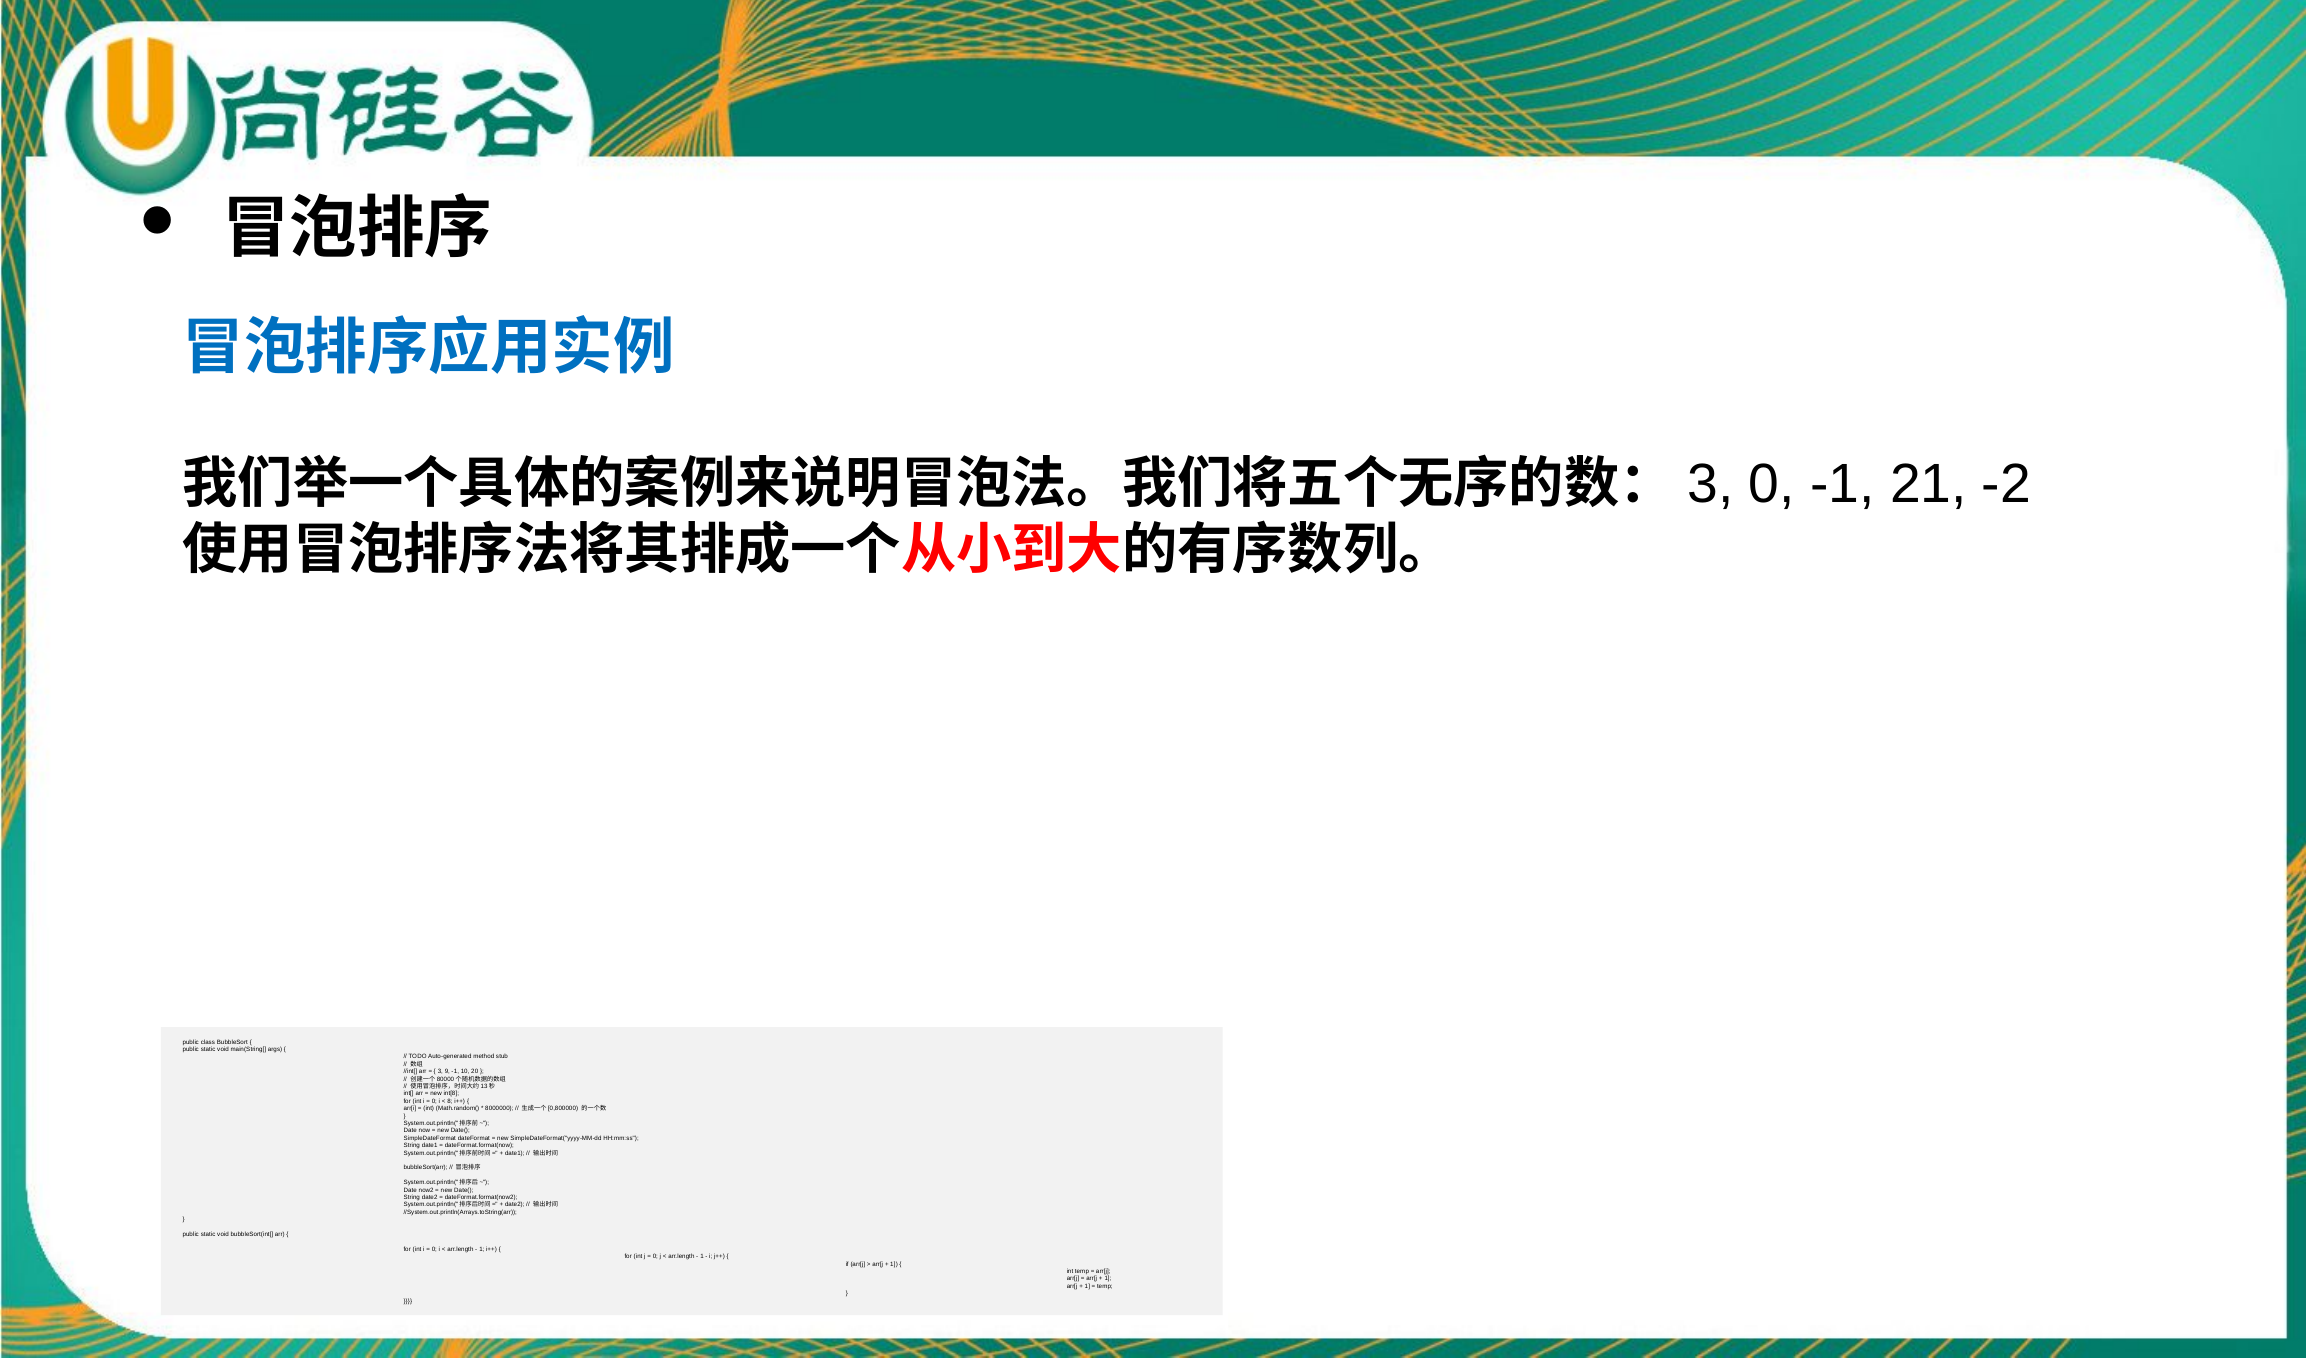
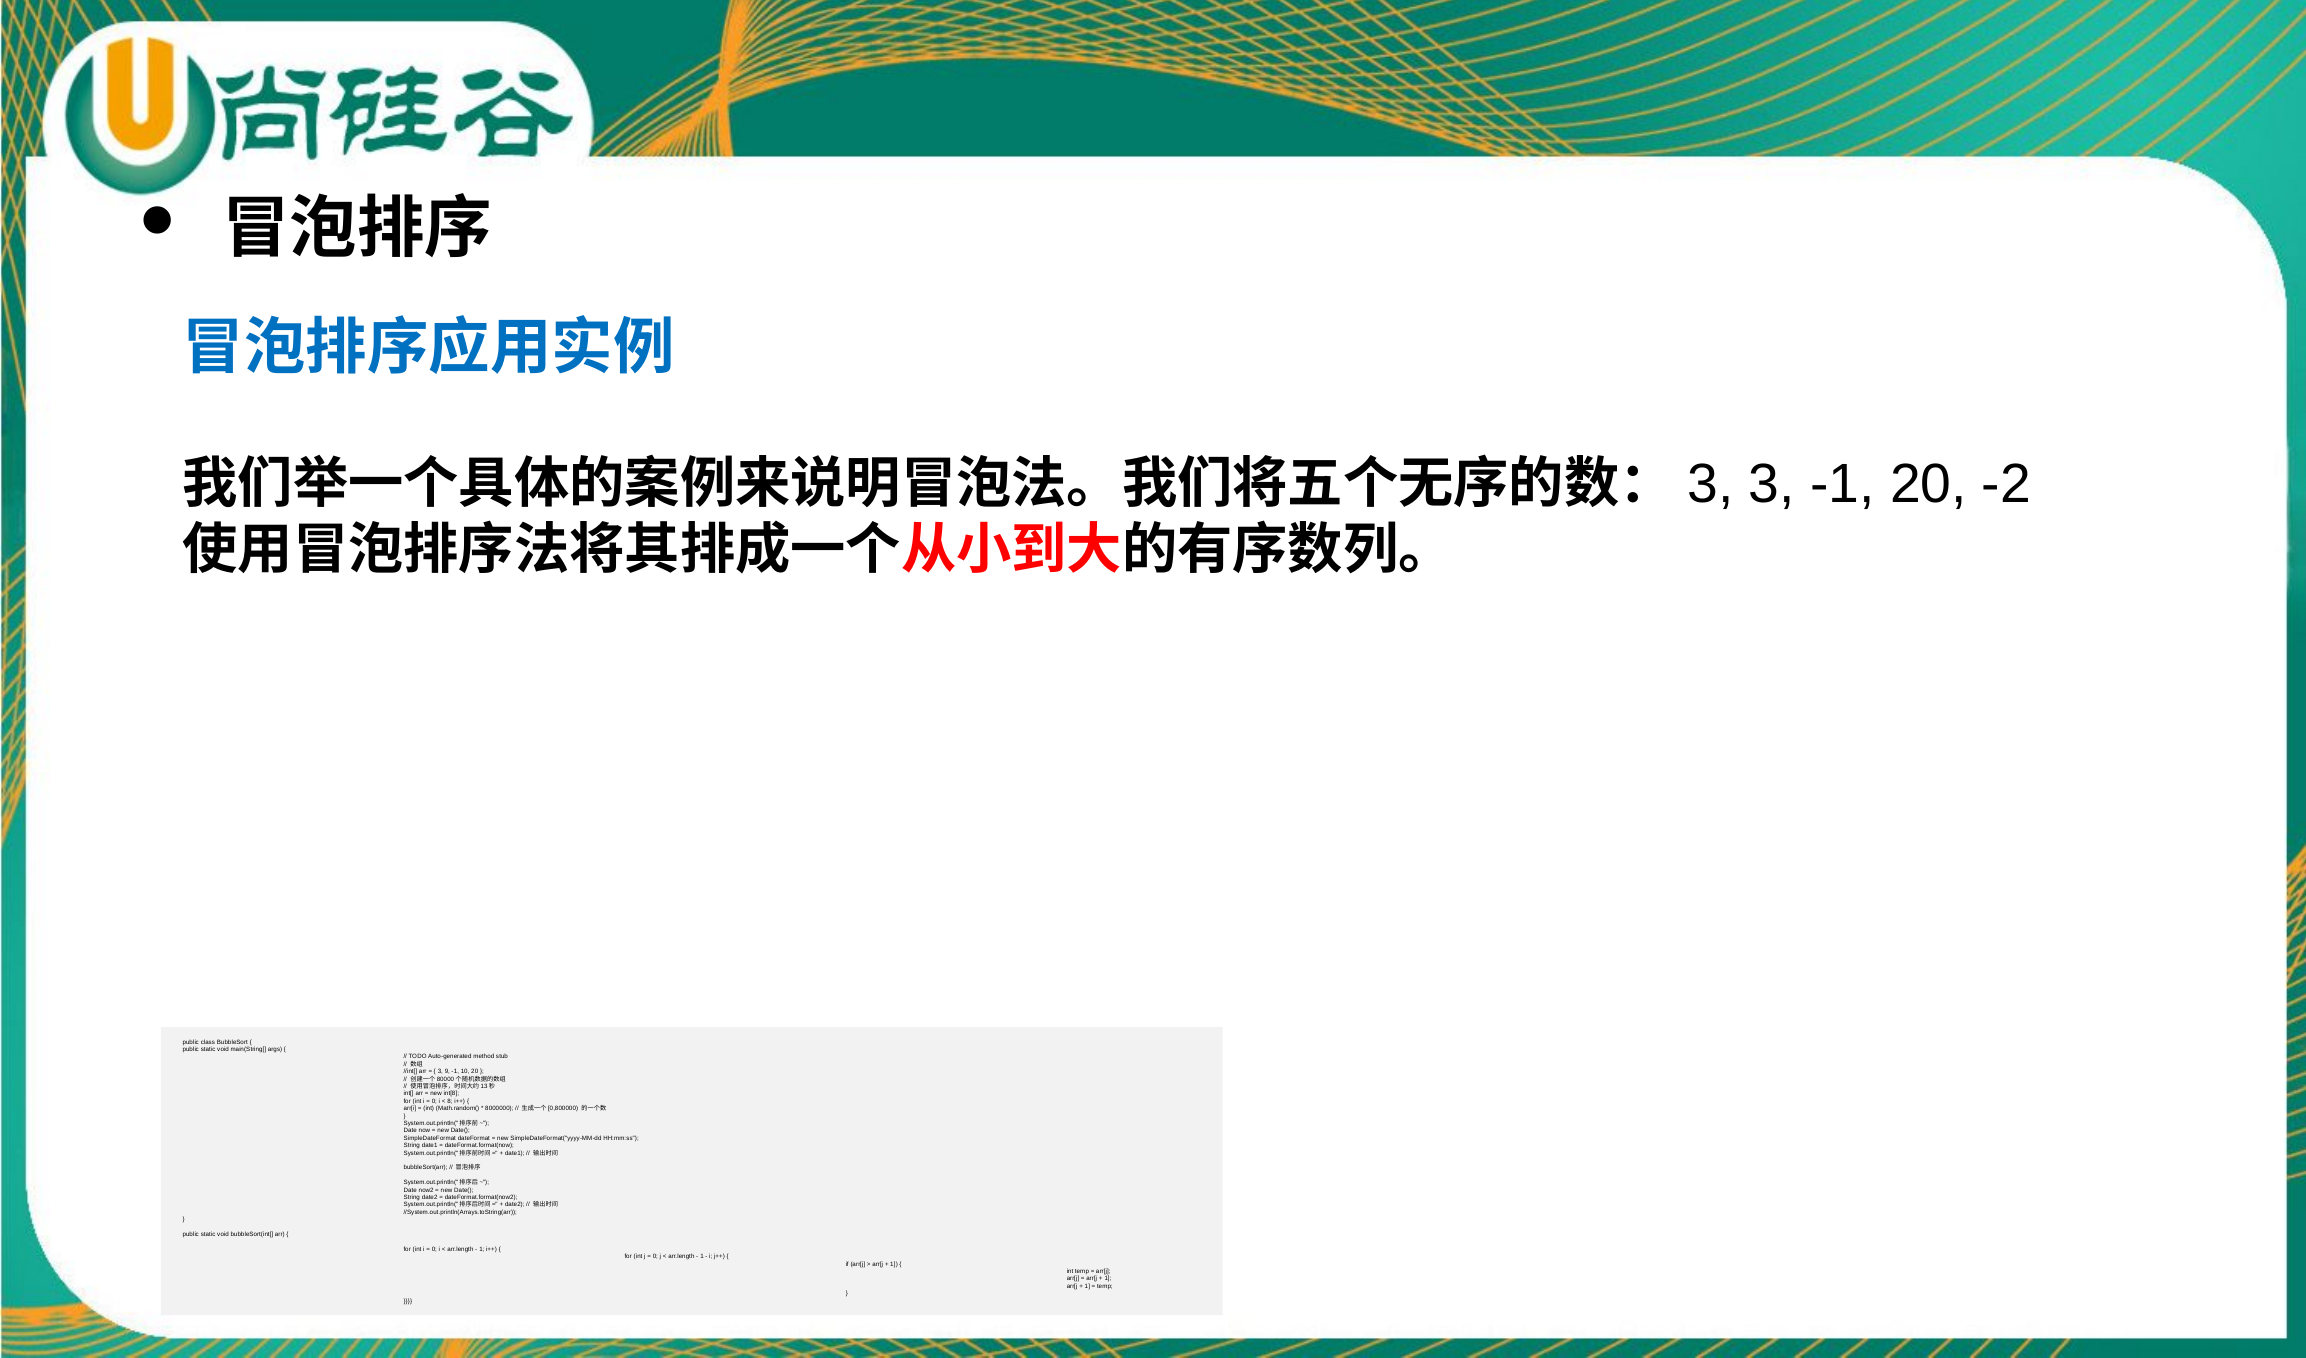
0: 0 -> 3 (1772, 484)
-1 21: 21 -> 20 (1928, 484)
